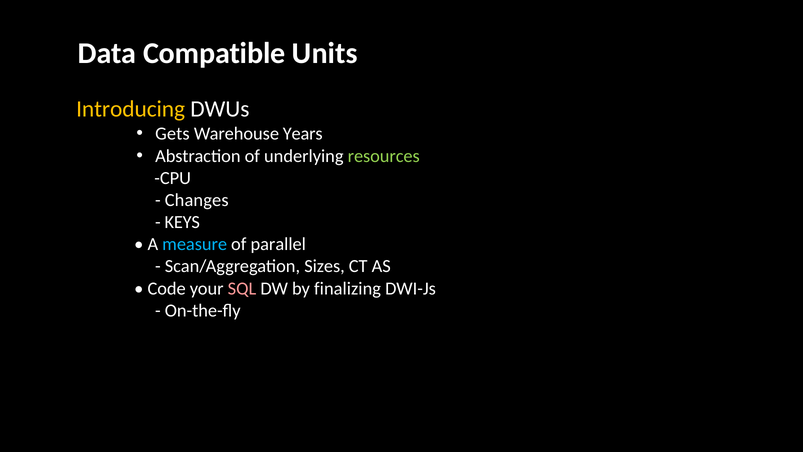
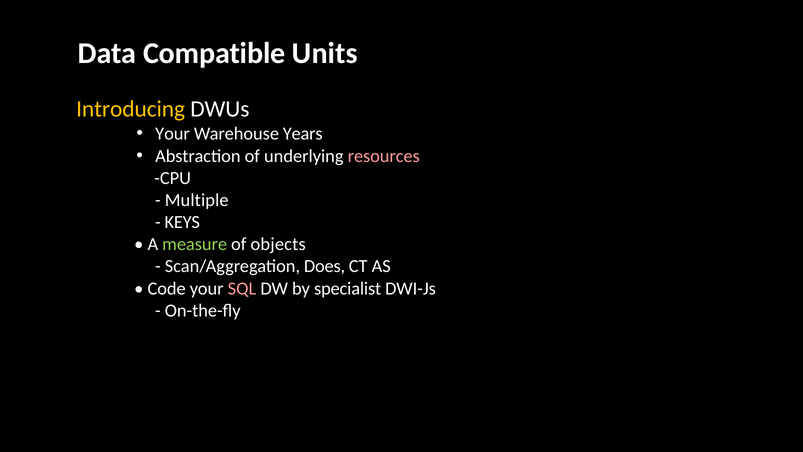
Gets: Gets -> Your (173, 134)
resources colour: light green -> pink (384, 156)
Changes: Changes -> Multiple (197, 200)
measure colour: light blue -> light green (195, 244)
parallel: parallel -> objects (278, 244)
Sizes: Sizes -> Does (325, 266)
finalizing: finalizing -> specialist (348, 288)
